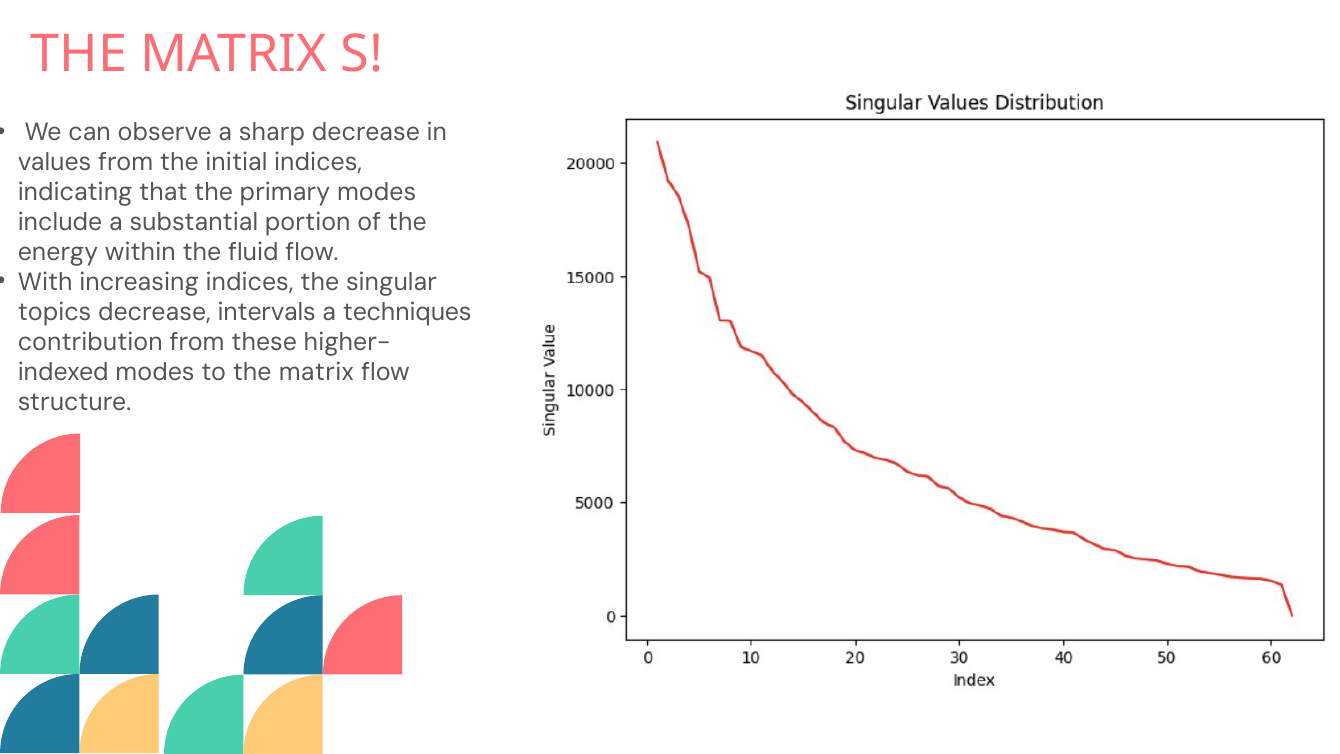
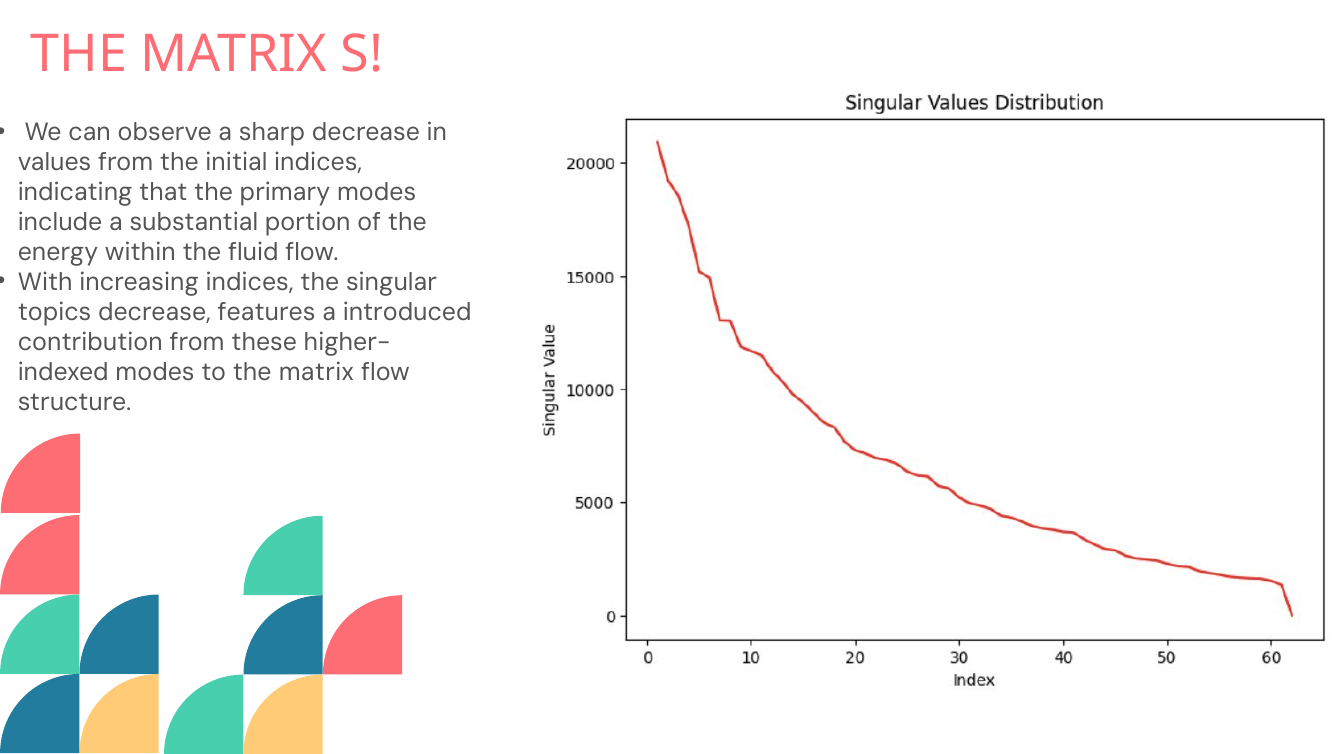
intervals: intervals -> features (267, 312)
techniques: techniques -> introduced (407, 312)
